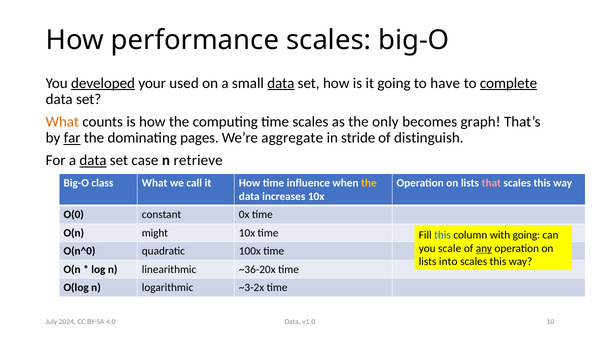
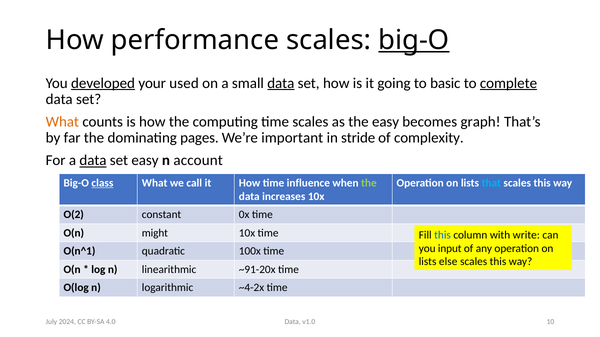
big-O underline: none -> present (414, 40)
have: have -> basic (445, 83)
the only: only -> easy (386, 122)
far underline: present -> none (72, 138)
aggregate: aggregate -> important (292, 138)
distinguish: distinguish -> complexity (429, 138)
set case: case -> easy (145, 161)
retrieve: retrieve -> account (198, 161)
class underline: none -> present (102, 183)
the colour: yellow -> light green (369, 183)
that colour: pink -> light blue (491, 183)
O(0: O(0 -> O(2 (74, 215)
with going: going -> write (526, 235)
scale: scale -> input (450, 249)
any underline: present -> none (484, 249)
O(n^0: O(n^0 -> O(n^1 (79, 252)
into: into -> else (448, 262)
~36-20x: ~36-20x -> ~91-20x (257, 270)
~3-2x: ~3-2x -> ~4-2x (251, 288)
